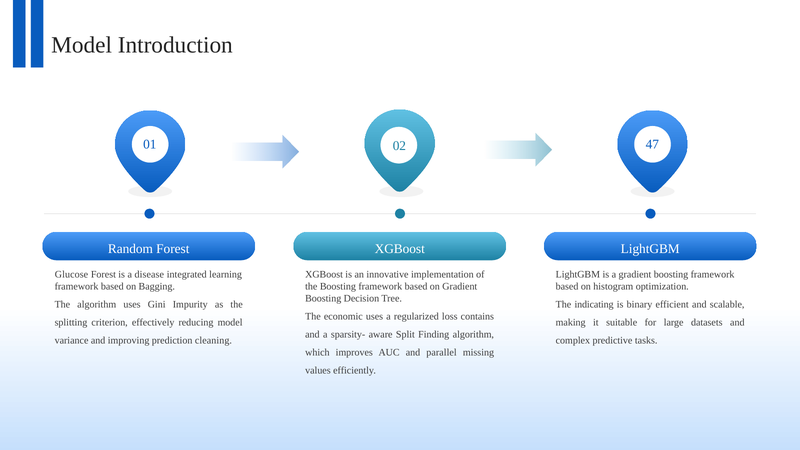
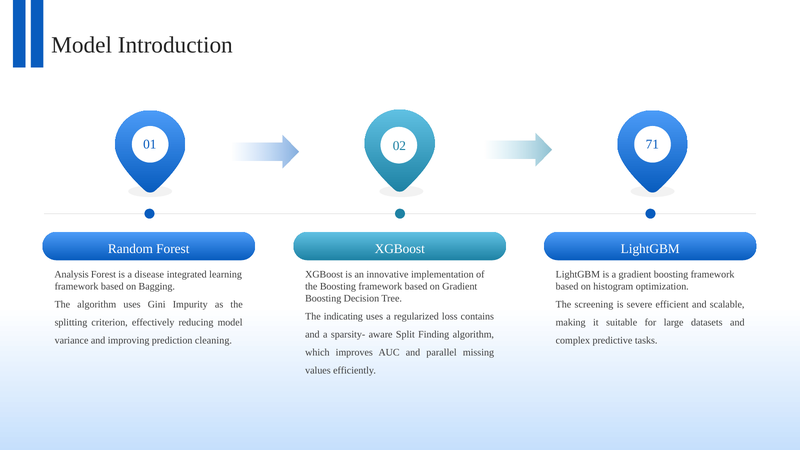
47: 47 -> 71 (652, 144)
Glucose: Glucose -> Analysis (72, 275)
indicating: indicating -> screening (594, 305)
binary: binary -> severe (639, 305)
economic: economic -> indicating (343, 317)
